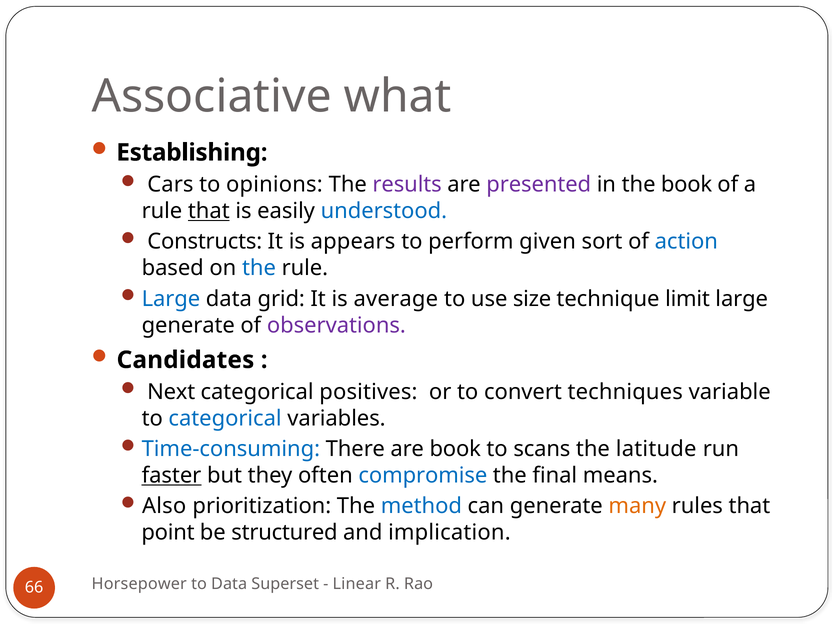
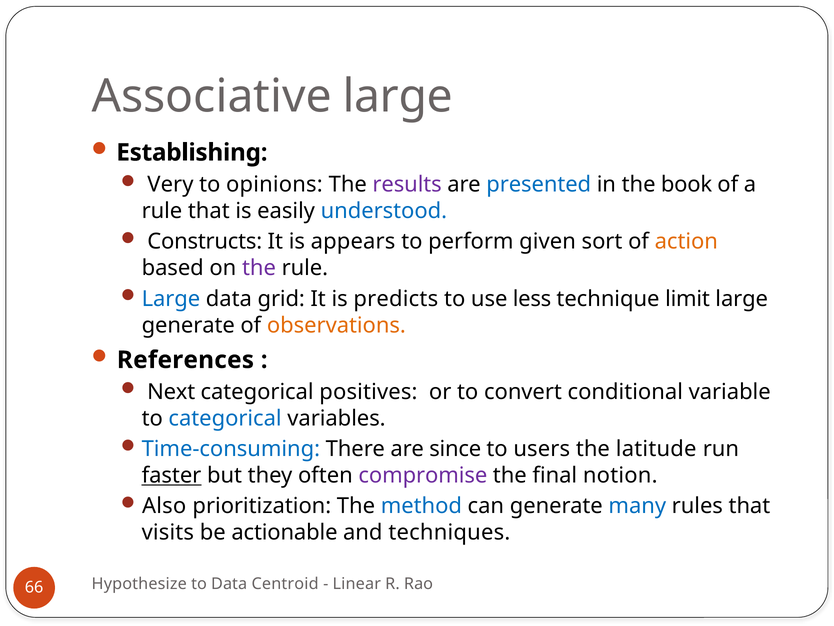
Associative what: what -> large (398, 96)
Cars: Cars -> Very (170, 184)
presented colour: purple -> blue (539, 184)
that underline: present -> none (209, 211)
action colour: blue -> orange (686, 241)
the colour: blue -> purple (259, 268)
average: average -> predicts (396, 299)
size: size -> less (532, 299)
observations colour: purple -> orange (336, 325)
Candidates: Candidates -> References (185, 360)
techniques: techniques -> conditional (625, 392)
are book: book -> since (455, 449)
scans: scans -> users (542, 449)
compromise colour: blue -> purple (423, 475)
means: means -> notion (620, 475)
many colour: orange -> blue (637, 506)
point: point -> visits (168, 532)
structured: structured -> actionable (284, 532)
implication: implication -> techniques (449, 532)
Horsepower: Horsepower -> Hypothesize (139, 584)
Superset: Superset -> Centroid (285, 584)
